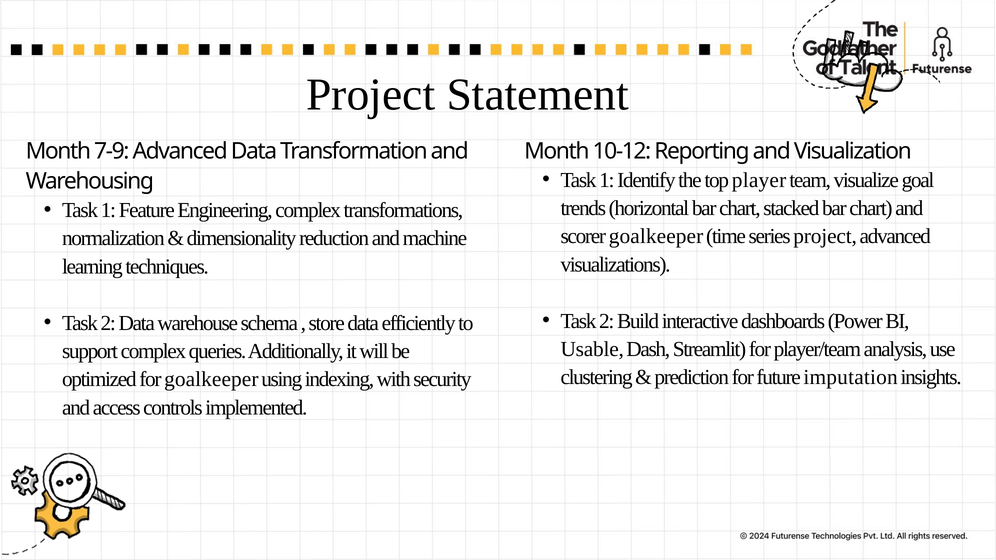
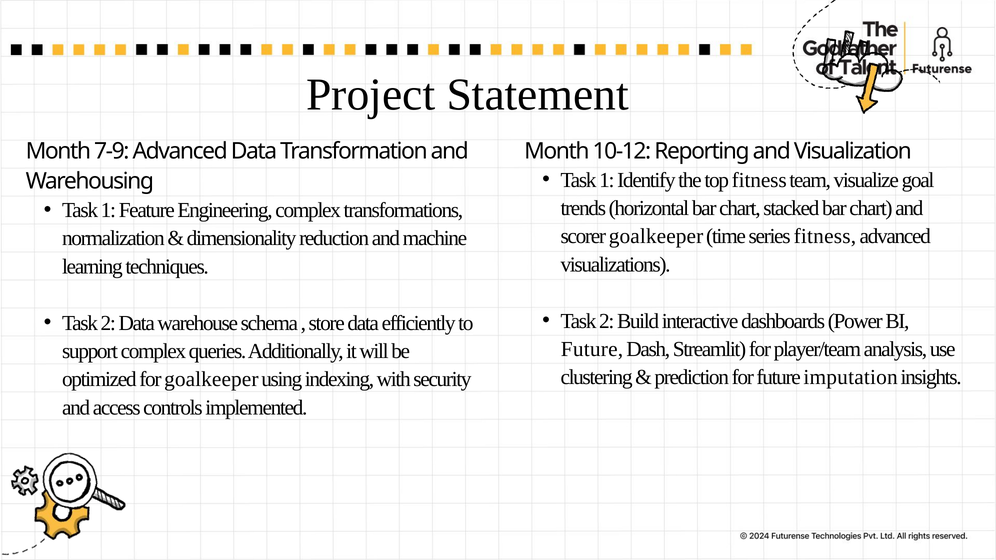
top player: player -> fitness (759, 180)
series project: project -> fitness (825, 237)
Usable: Usable -> Future (592, 349)
